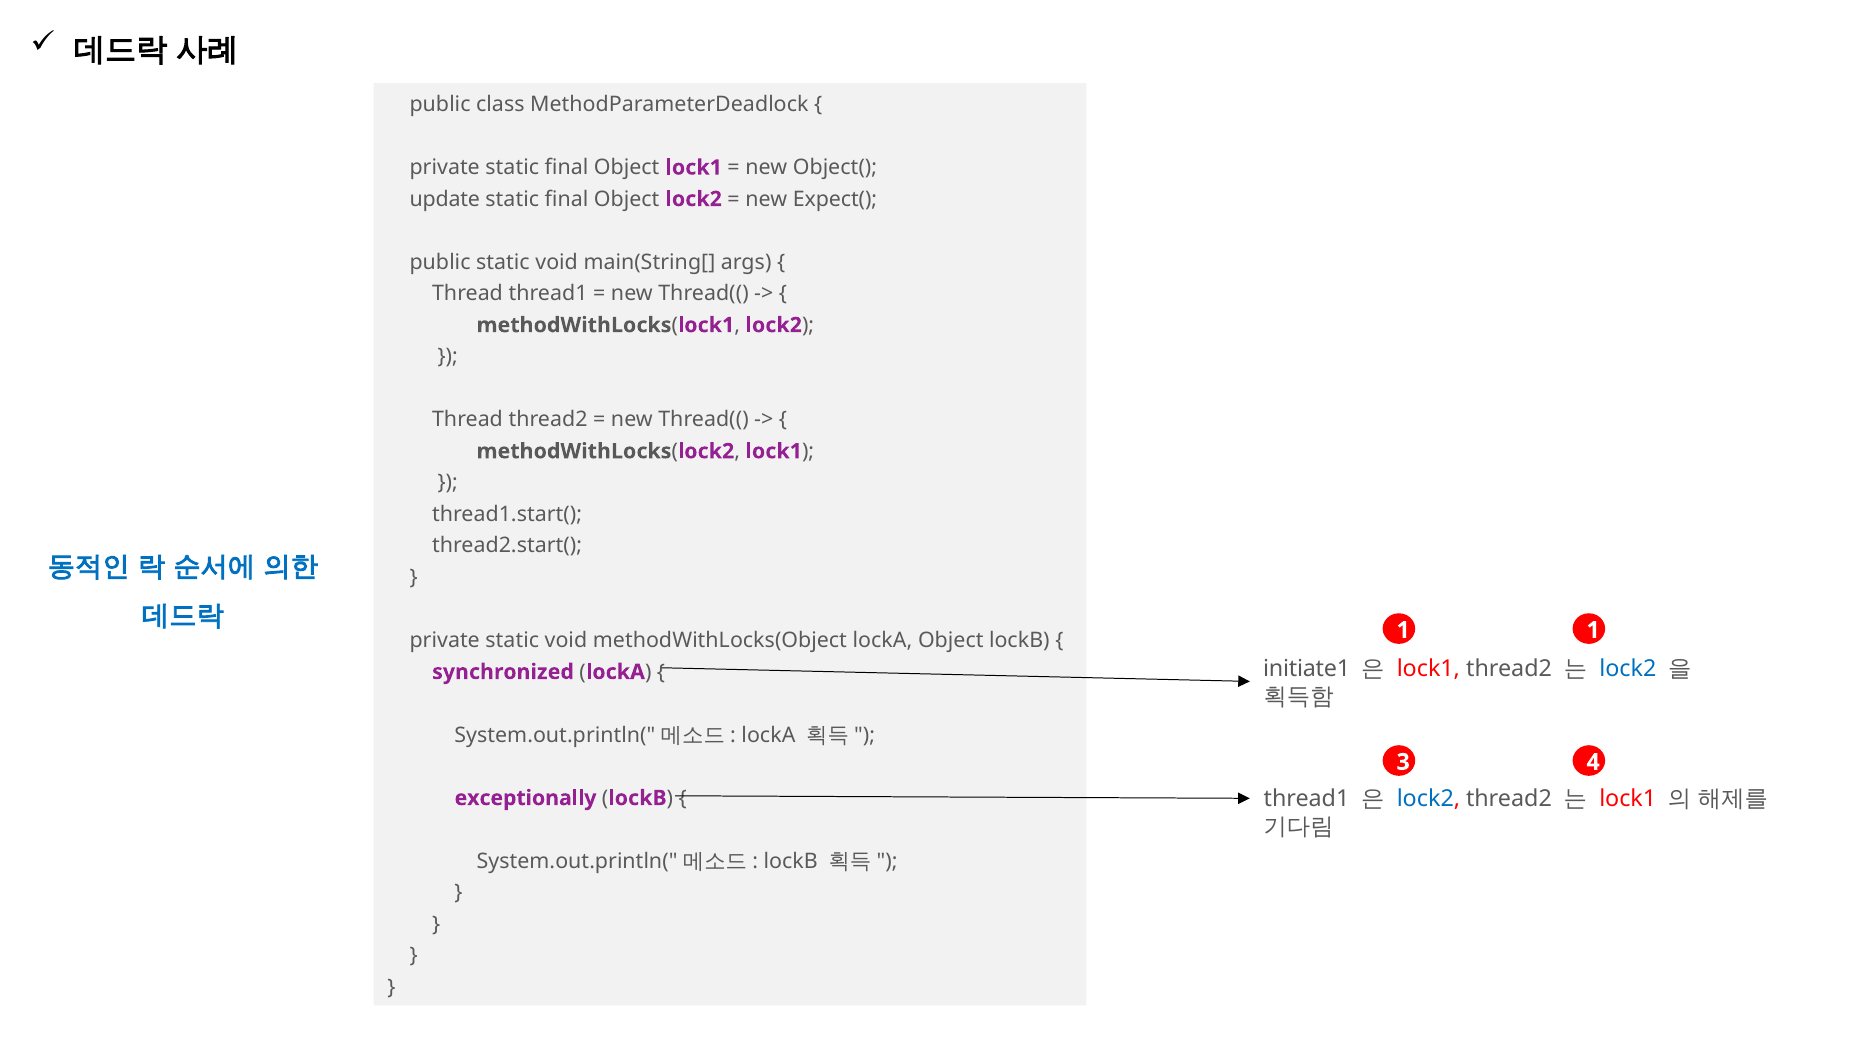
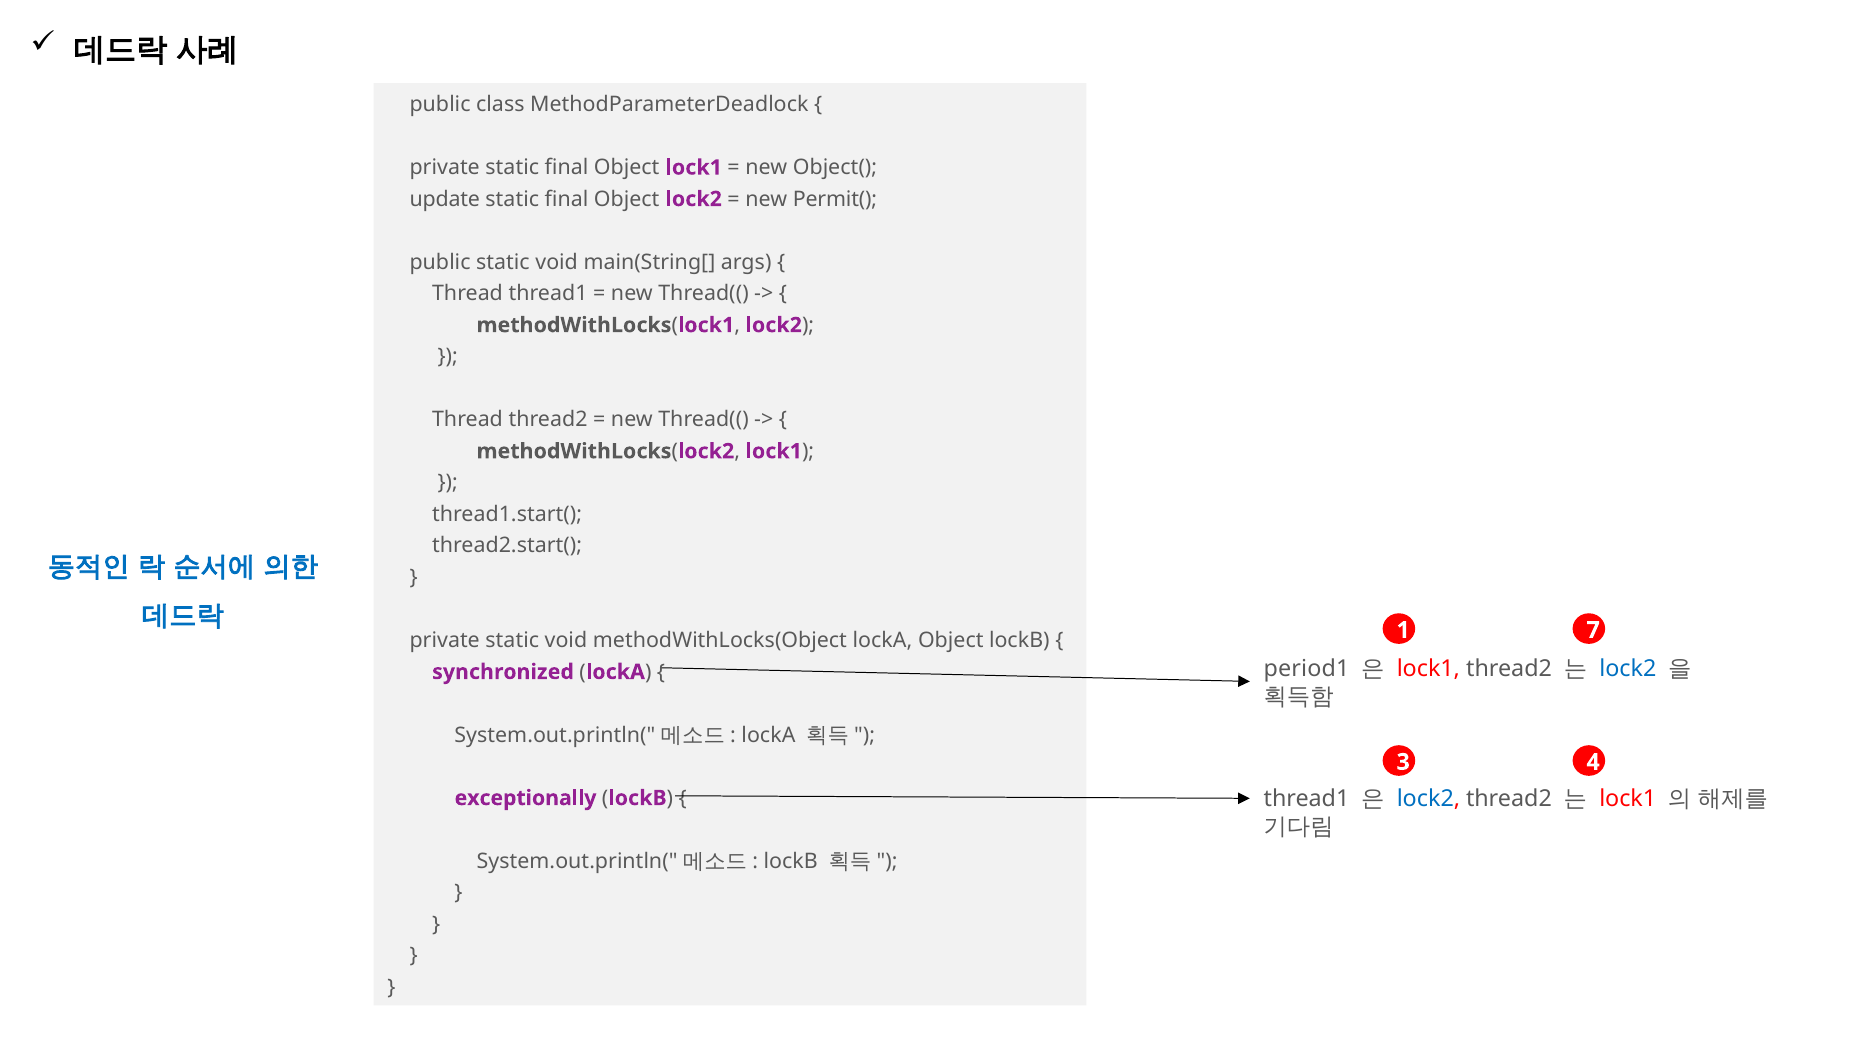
Expect(: Expect( -> Permit( (835, 199)
1 1: 1 -> 7 (1593, 631)
initiate1: initiate1 -> period1 (1306, 670)
